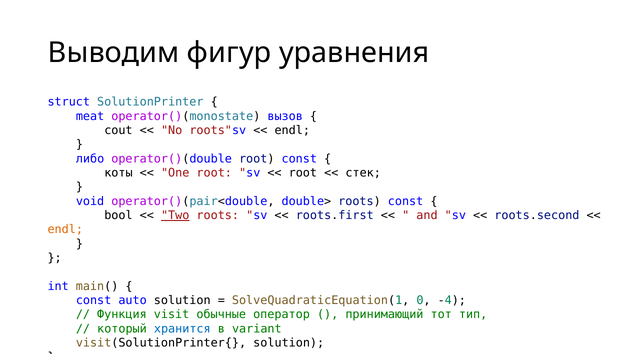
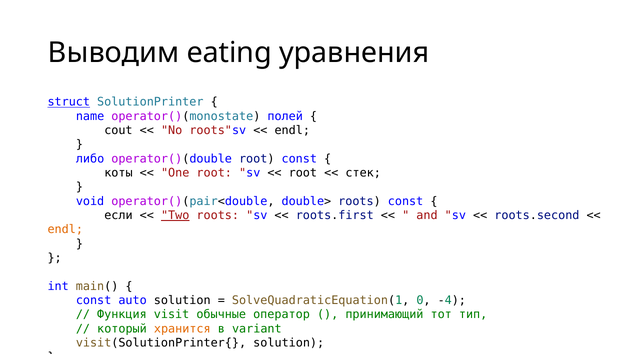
фигур: фигур -> eating (229, 53)
struct underline: none -> present (69, 102)
meat: meat -> name (90, 116)
вызов: вызов -> полей (285, 116)
bool: bool -> если (118, 215)
хранится colour: blue -> orange (182, 328)
